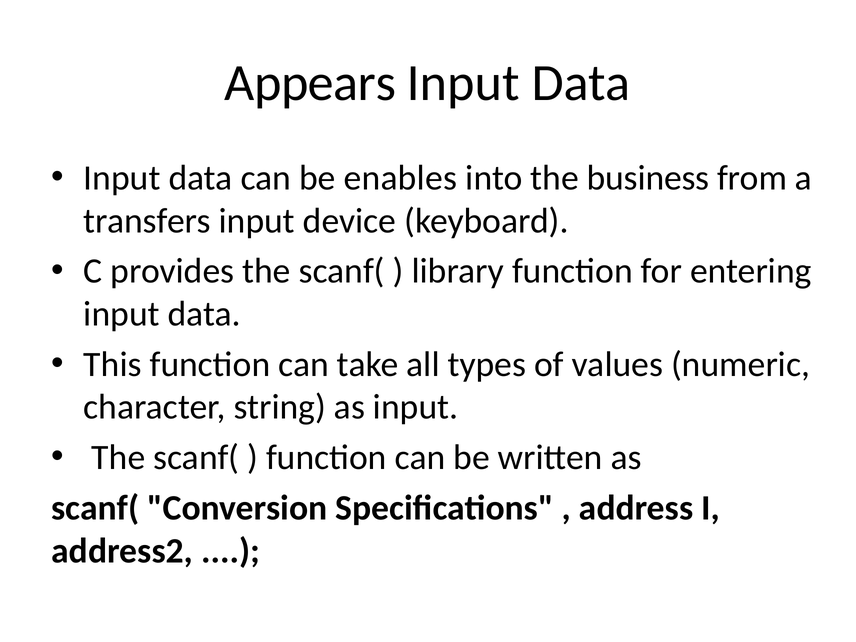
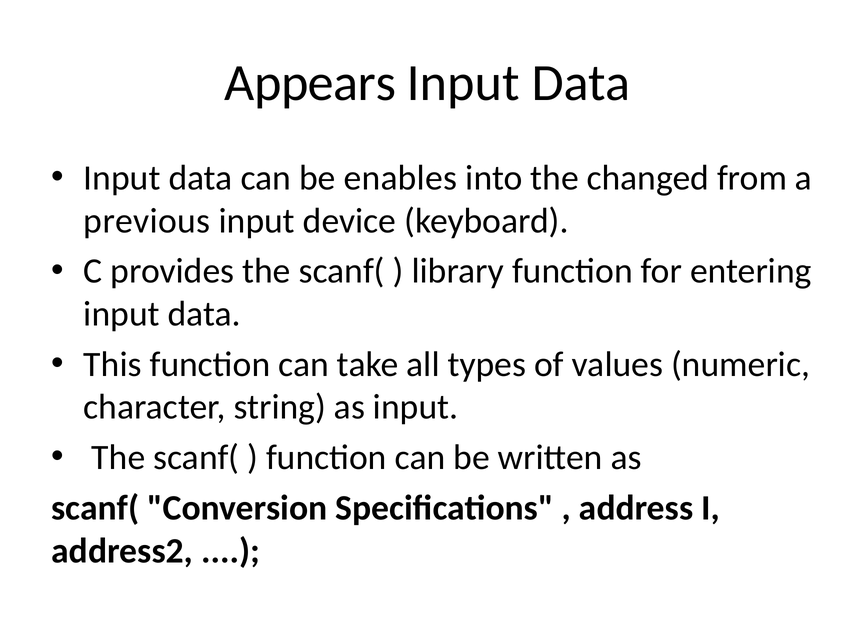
business: business -> changed (648, 178)
transfers: transfers -> previous (147, 221)
